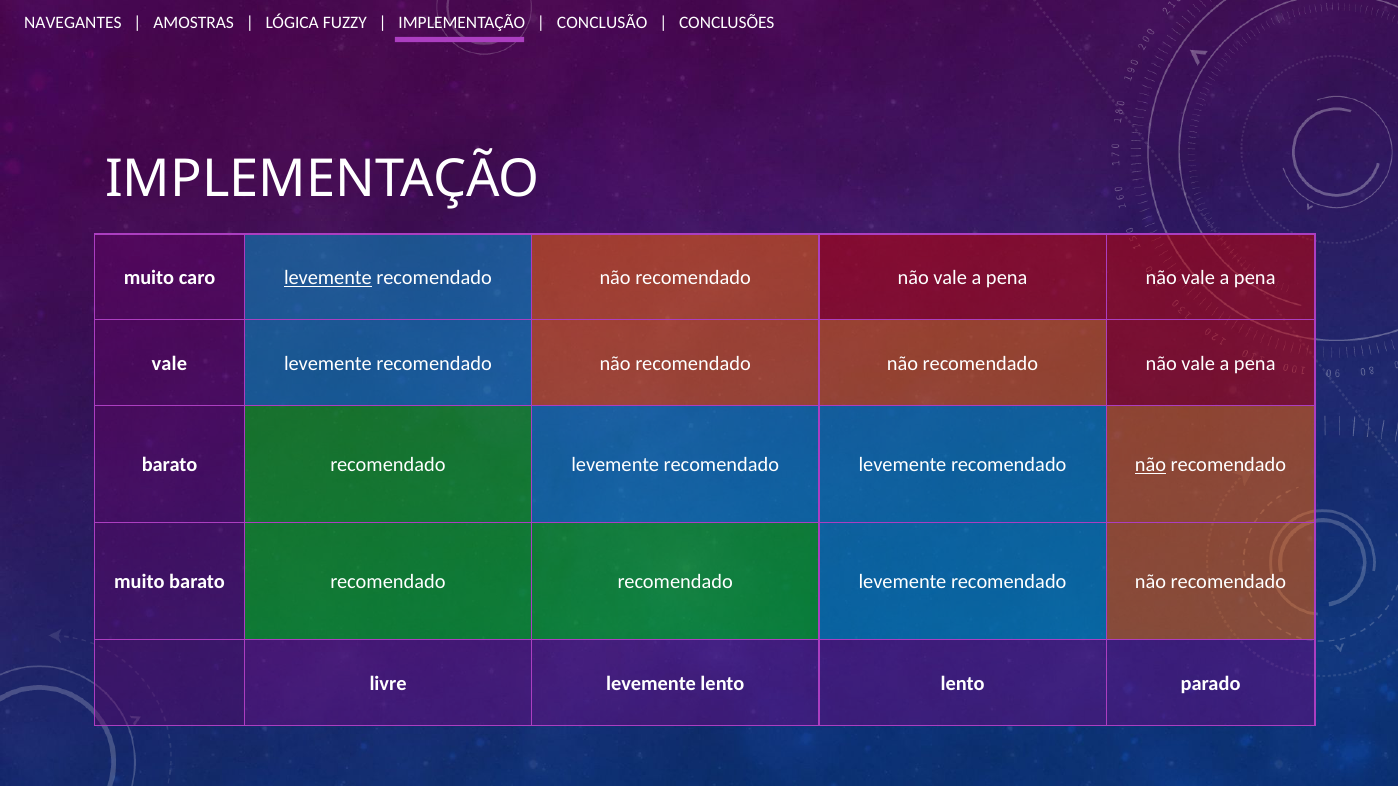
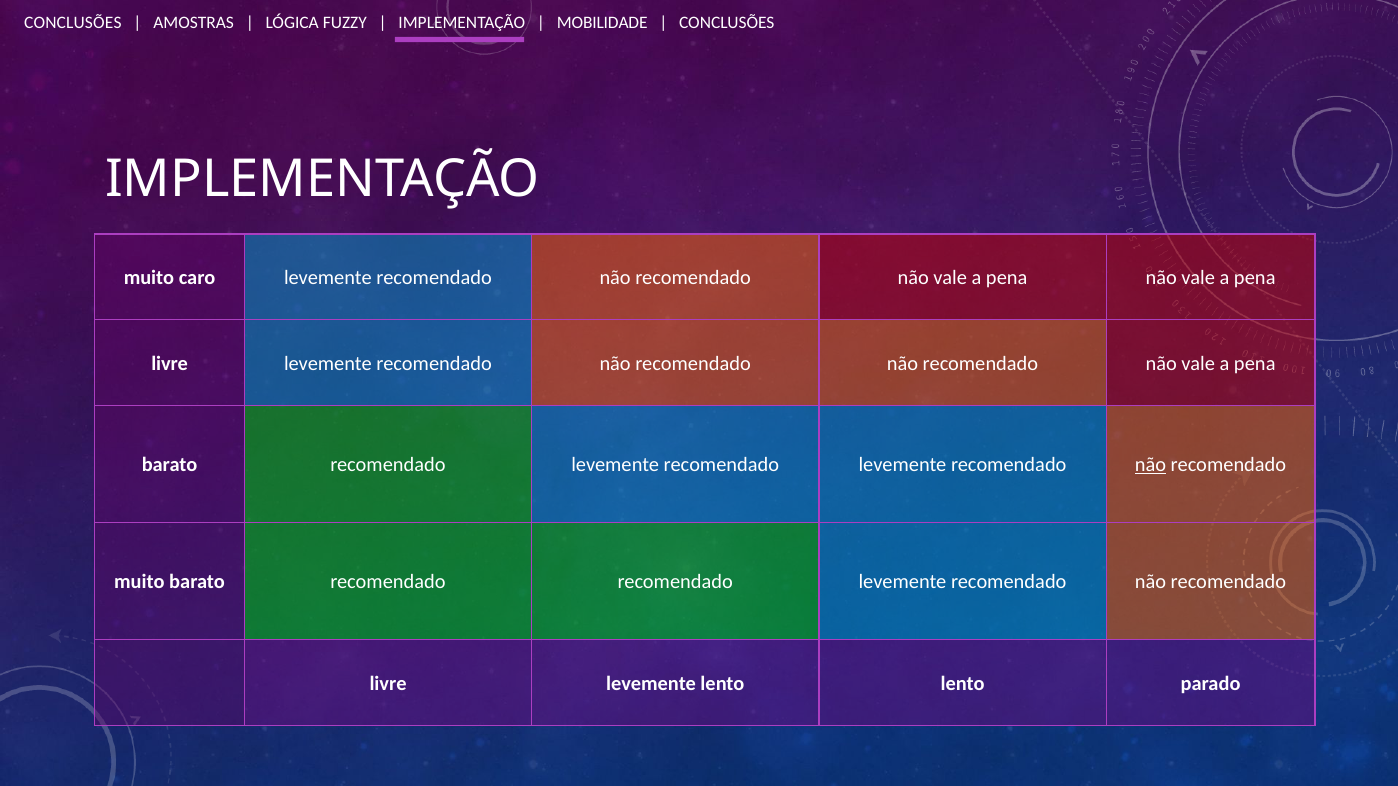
NAVEGANTES: NAVEGANTES -> CONCLUSÕES (73, 23)
CONCLUSÃO: CONCLUSÃO -> MOBILIDADE (602, 23)
levemente underline: present -> none (328, 278)
vale: vale -> livre (170, 364)
